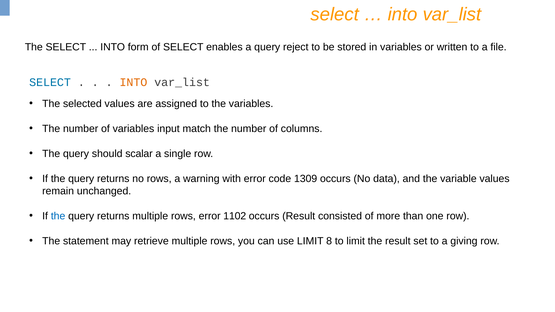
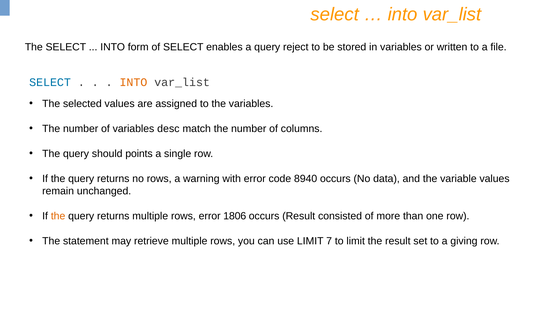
input: input -> desc (168, 129)
scalar: scalar -> points (139, 154)
1309: 1309 -> 8940 (306, 179)
the colour: blue -> orange (58, 216)
1102: 1102 -> 1806 (235, 216)
8: 8 -> 7 (329, 241)
